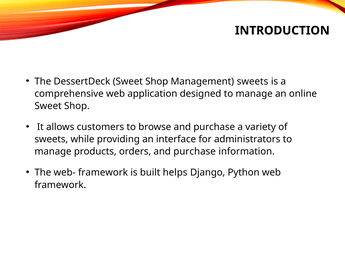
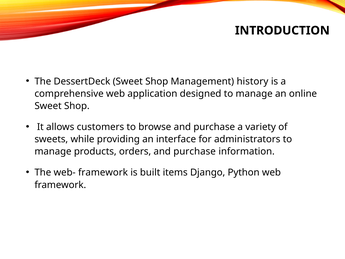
Management sweets: sweets -> history (253, 81)
helps: helps -> items (175, 172)
